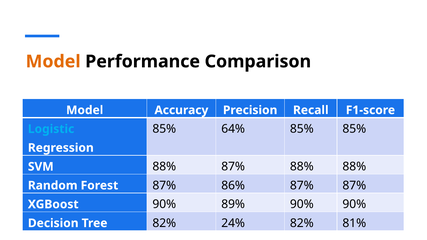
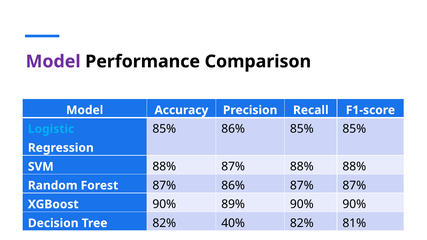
Model colour: orange -> purple (53, 62)
85% 64%: 64% -> 86% (233, 129)
24%: 24% -> 40% (233, 223)
